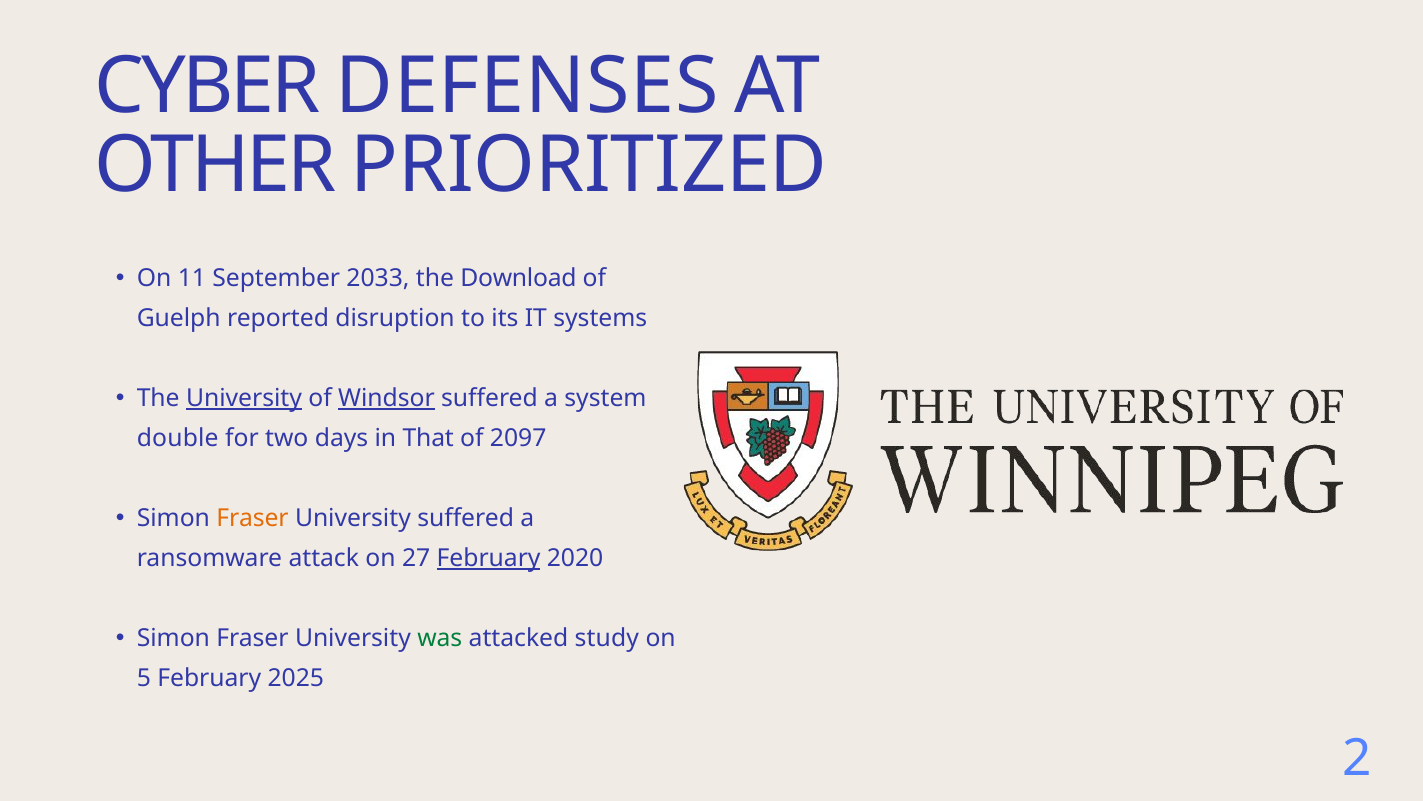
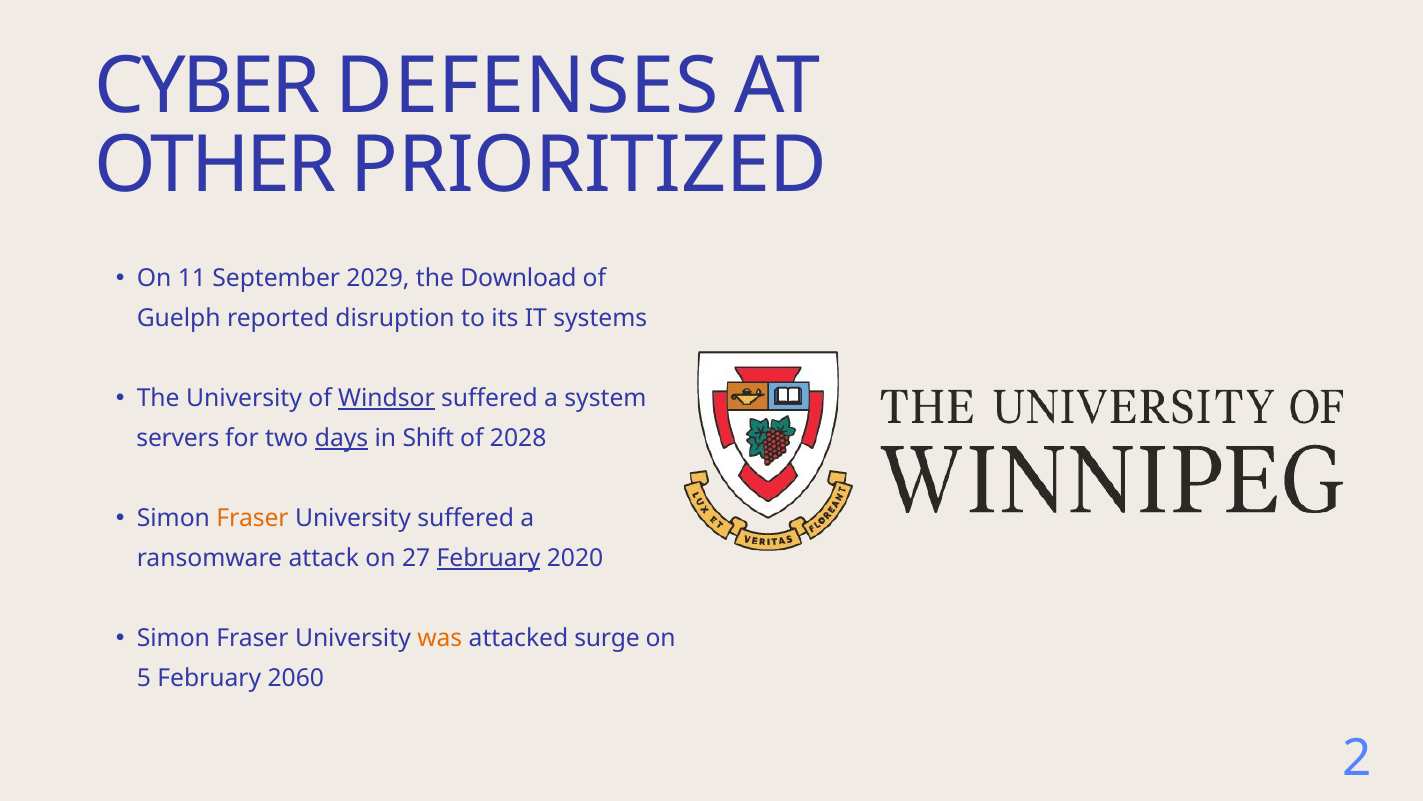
2033: 2033 -> 2029 (378, 278)
University underline: present -> none (244, 398)
double: double -> servers (178, 438)
days underline: none -> present (342, 438)
That: That -> Shift (428, 438)
2097: 2097 -> 2028 (518, 438)
was colour: green -> orange (440, 638)
study: study -> surge (607, 638)
2025: 2025 -> 2060 (296, 678)
